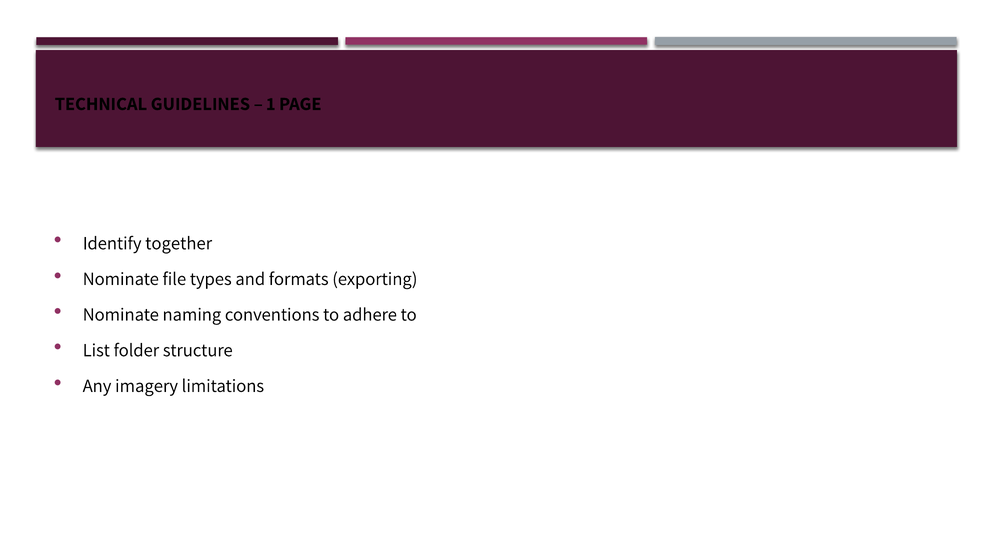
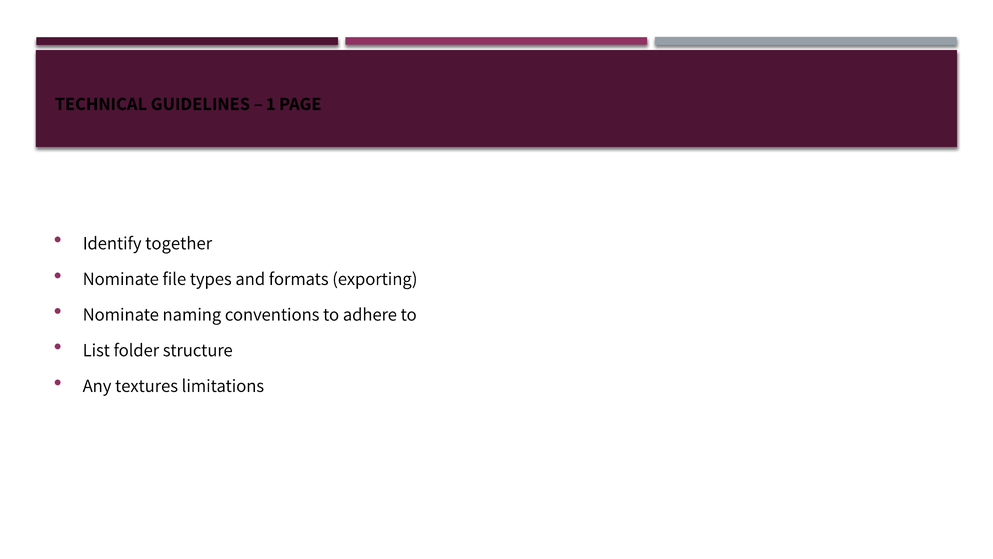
imagery: imagery -> textures (147, 385)
